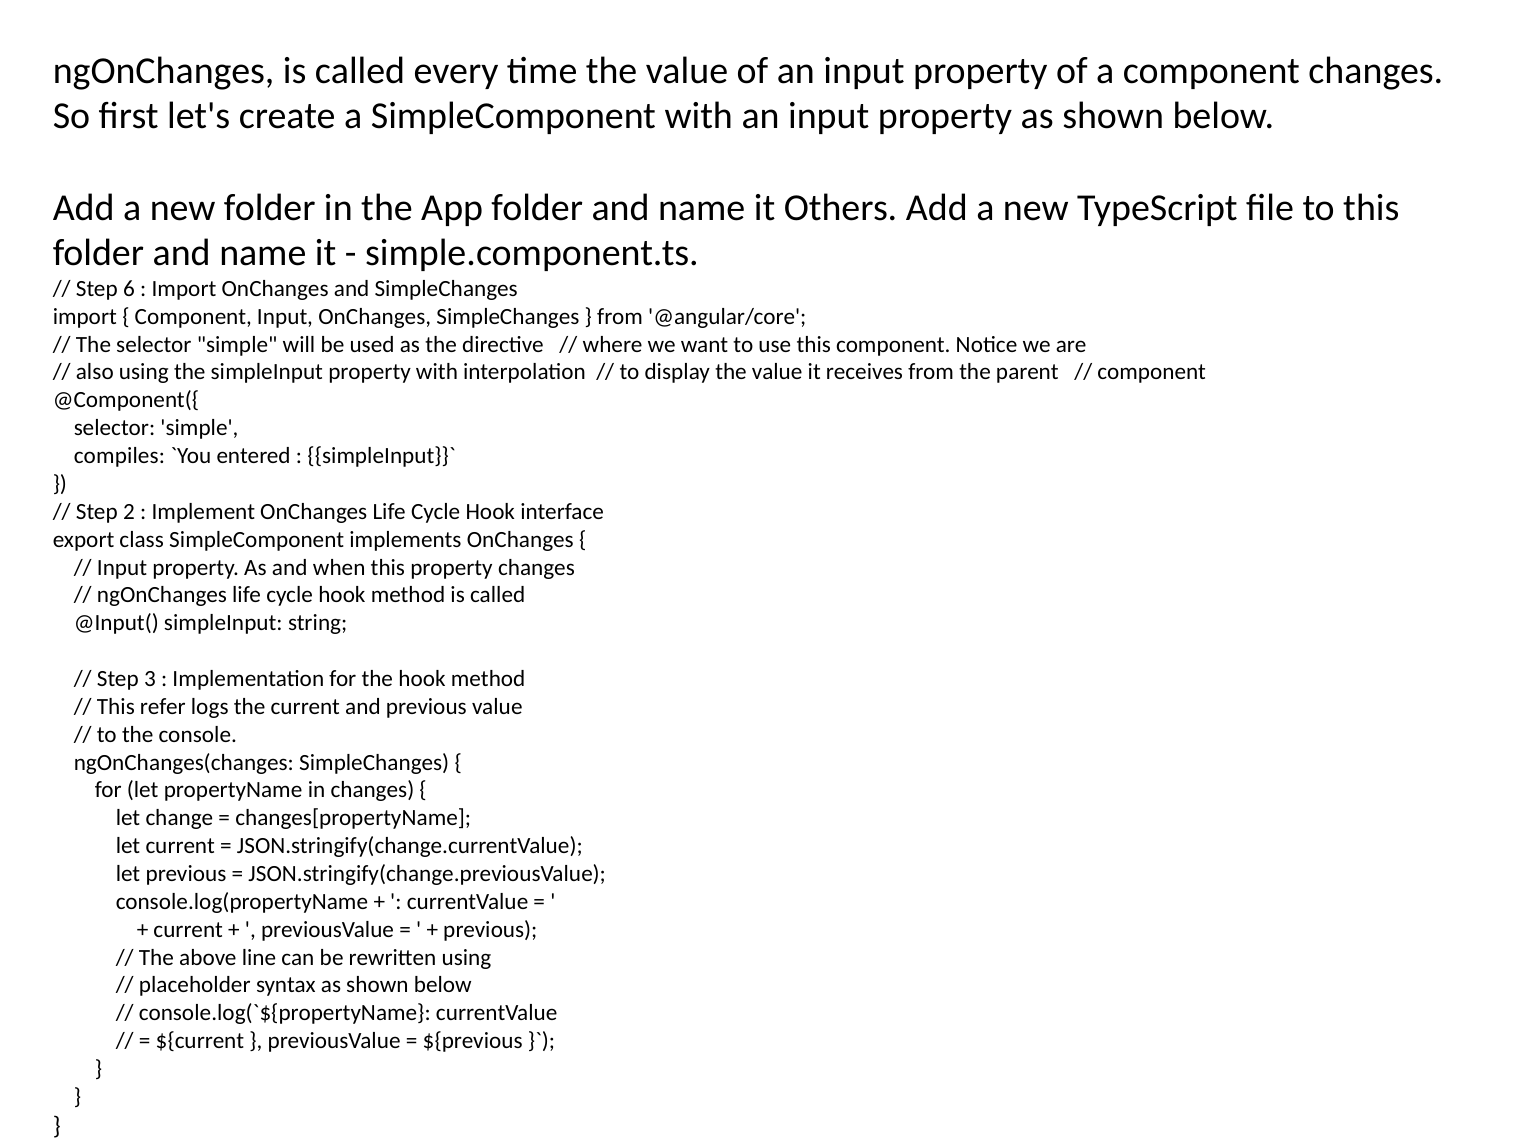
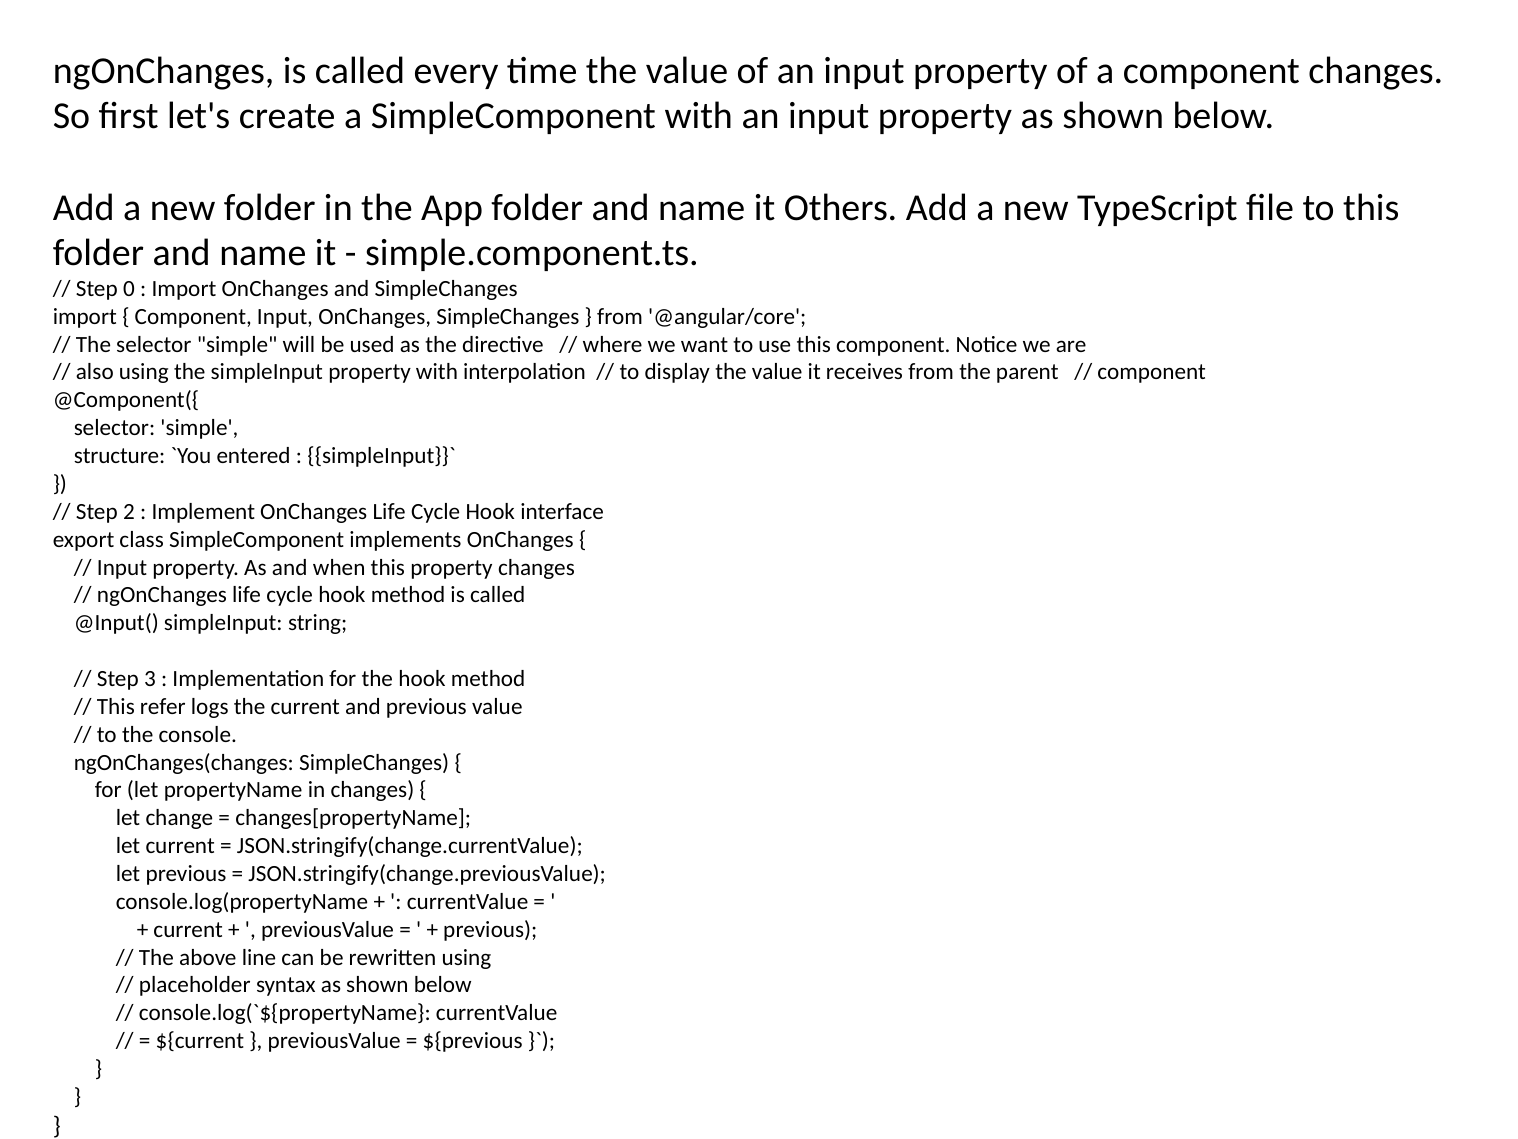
6: 6 -> 0 (129, 289)
compiles: compiles -> structure (120, 456)
